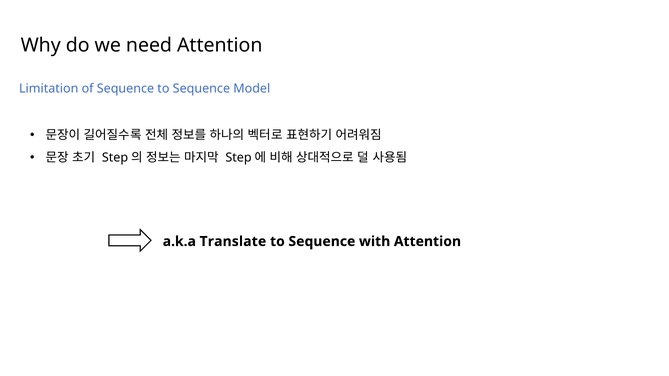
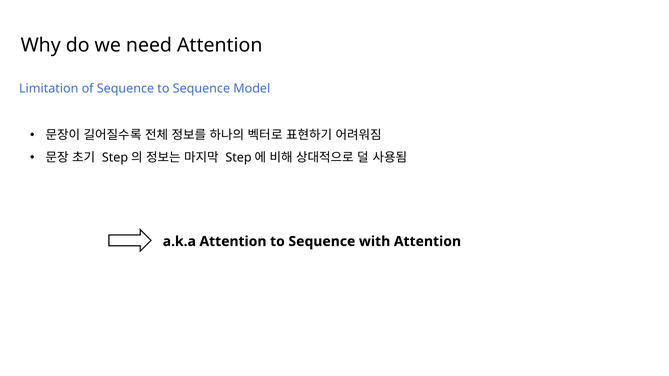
a.k.a Translate: Translate -> Attention (233, 242)
